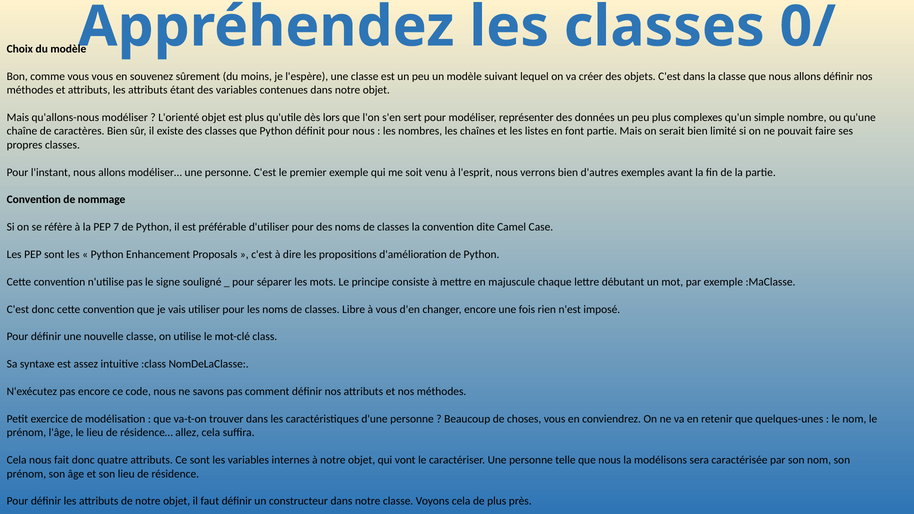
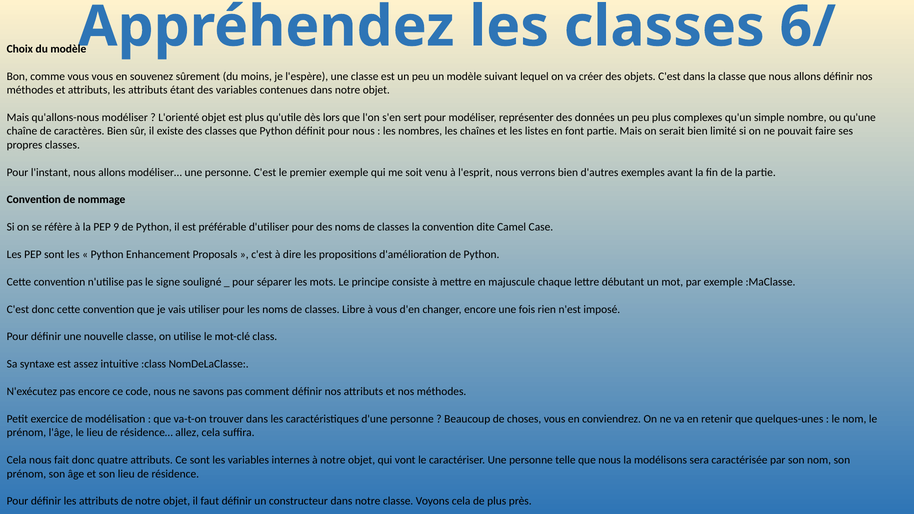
0/: 0/ -> 6/ (808, 27)
7: 7 -> 9 (116, 227)
